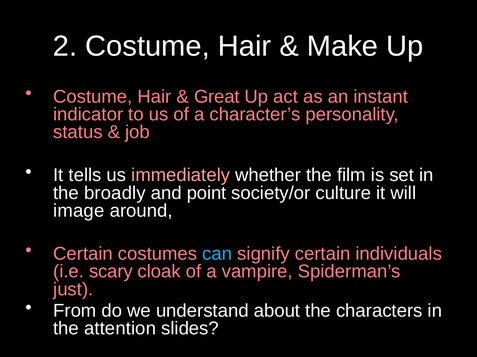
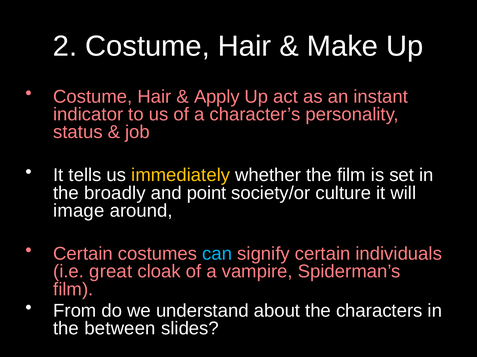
Great: Great -> Apply (217, 97)
immediately colour: pink -> yellow (181, 176)
scary: scary -> great (111, 272)
just: just -> film (73, 290)
attention: attention -> between (120, 329)
